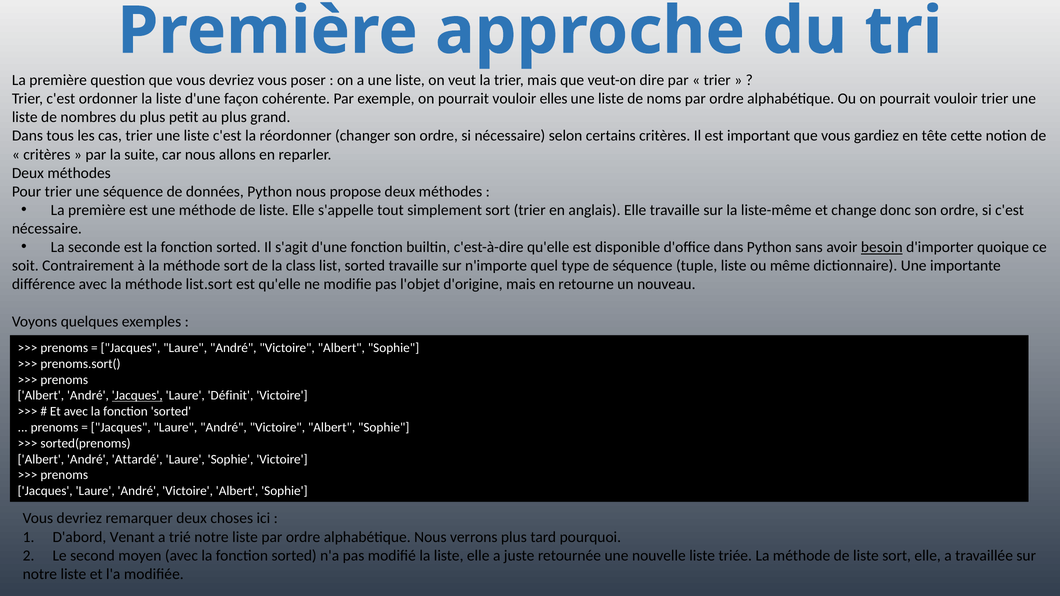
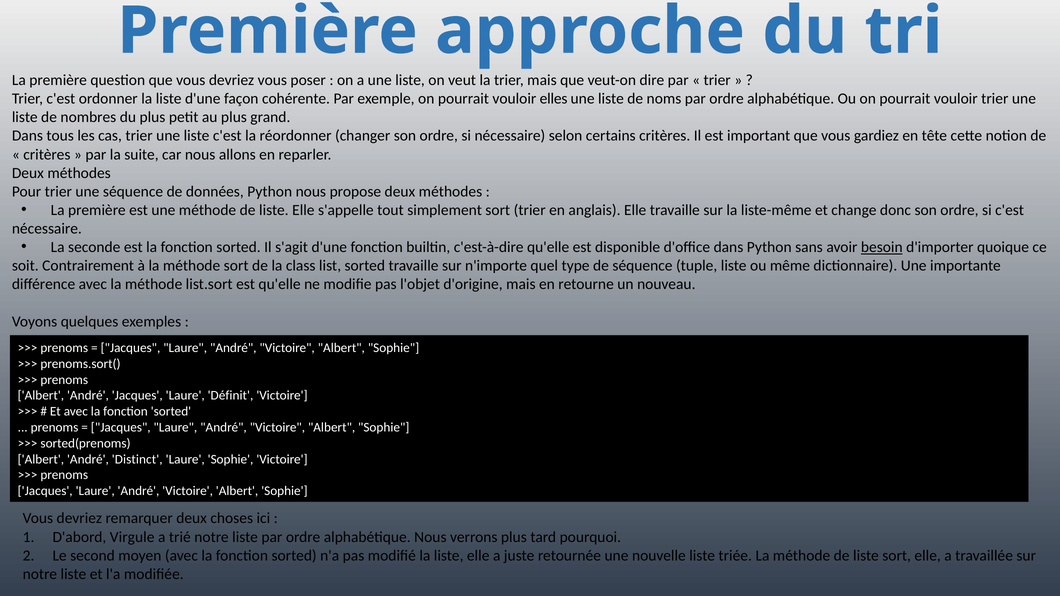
Jacques underline: present -> none (137, 396)
Attardé: Attardé -> Distinct (137, 459)
Venant: Venant -> Virgule (132, 537)
